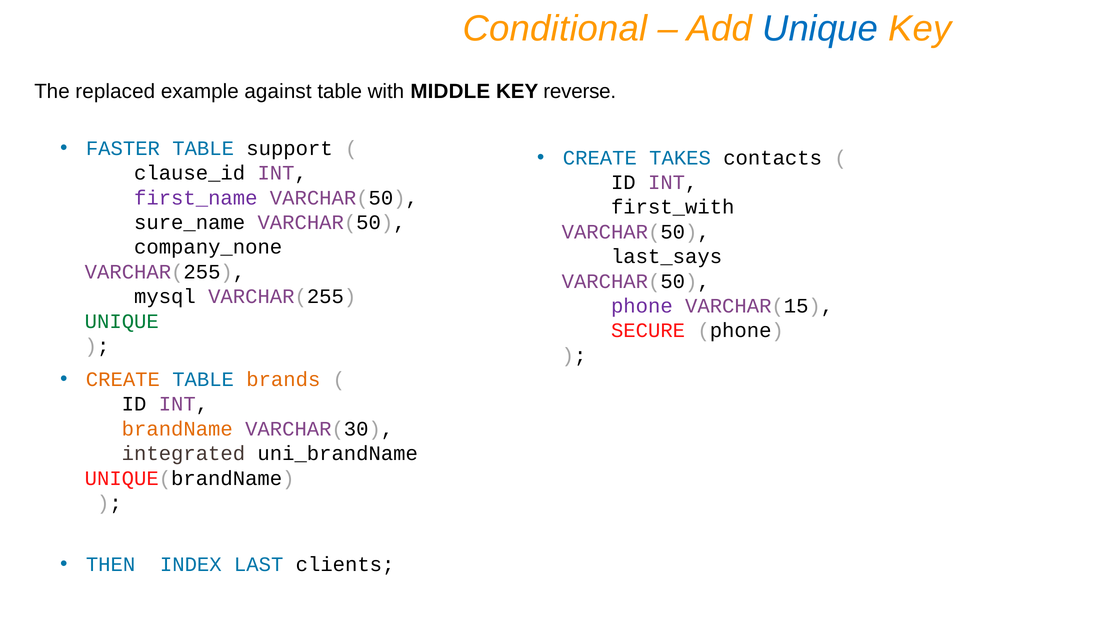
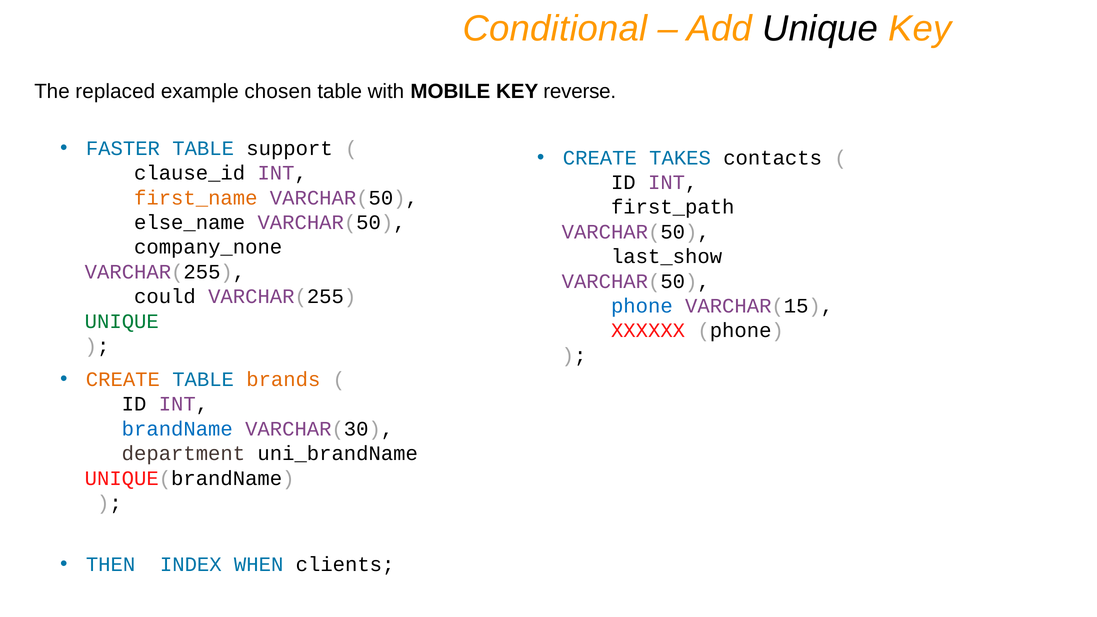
Unique colour: blue -> black (820, 29)
against: against -> chosen (278, 91)
MIDDLE: MIDDLE -> MOBILE (450, 91)
first_name colour: purple -> orange (196, 198)
first_with: first_with -> first_path (673, 207)
sure_name: sure_name -> else_name (190, 223)
last_says: last_says -> last_show (667, 257)
mysql: mysql -> could (165, 297)
phone colour: purple -> blue (642, 306)
SECURE: SECURE -> XXXXXX (648, 331)
brandName colour: orange -> blue (177, 429)
integrated: integrated -> department (183, 454)
LAST: LAST -> WHEN (259, 564)
